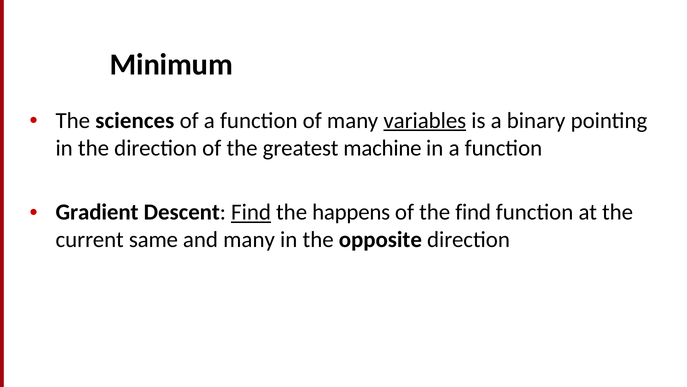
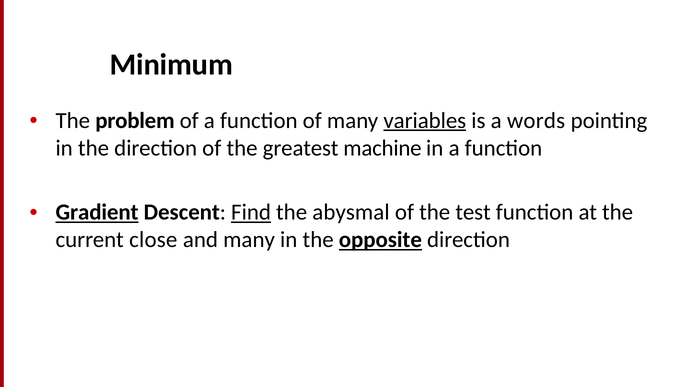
sciences: sciences -> problem (135, 120)
binary: binary -> words (536, 120)
Gradient underline: none -> present (97, 212)
happens: happens -> abysmal (351, 212)
the find: find -> test (473, 212)
same: same -> close (153, 239)
opposite underline: none -> present (380, 239)
